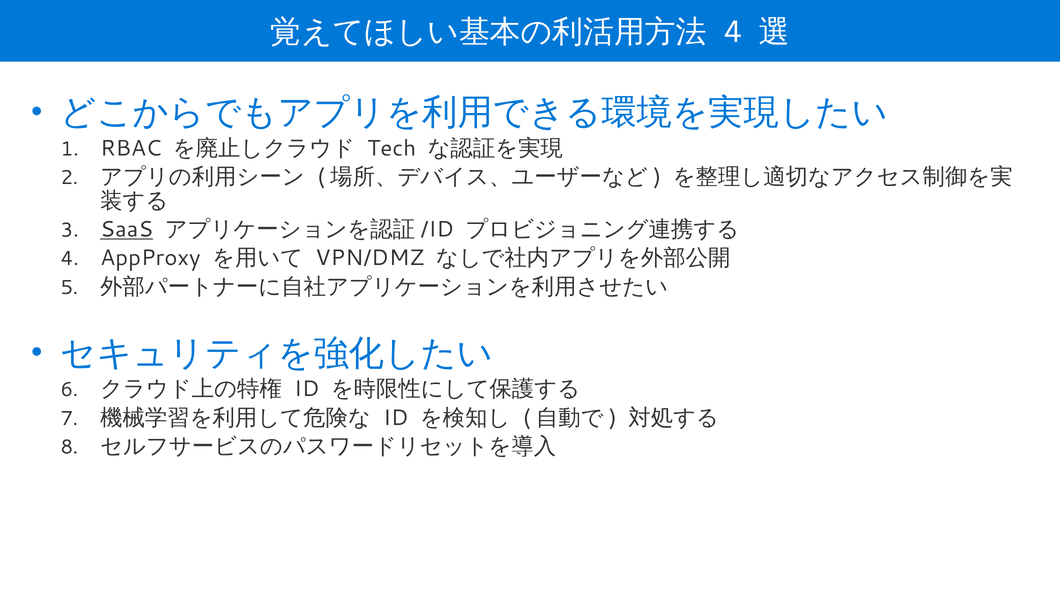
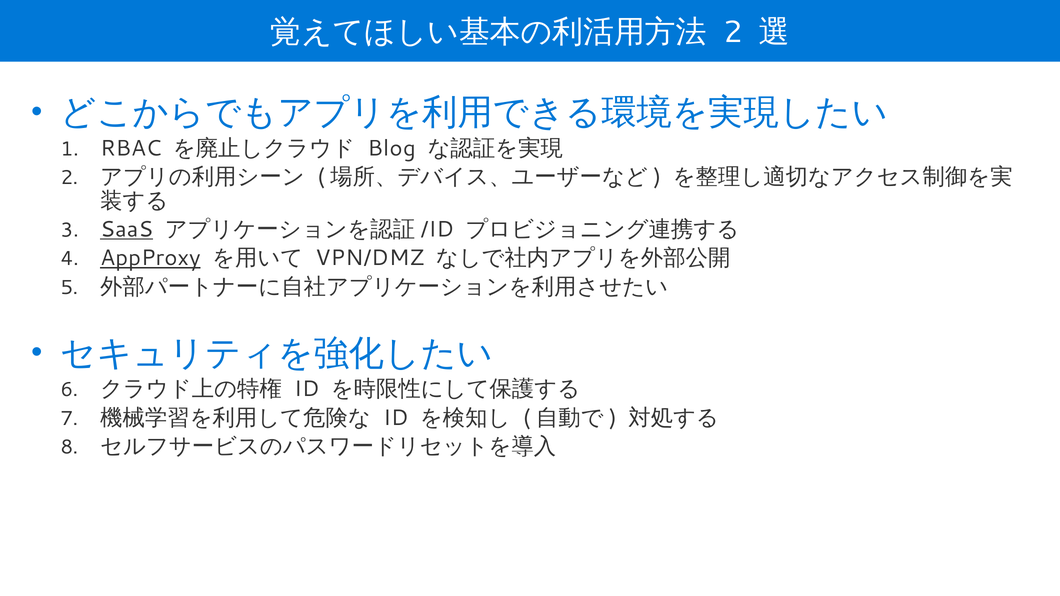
4: 4 -> 2 (733, 32)
Tech: Tech -> Blog (392, 148)
AppProxy underline: none -> present (150, 258)
